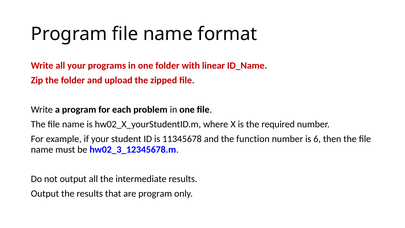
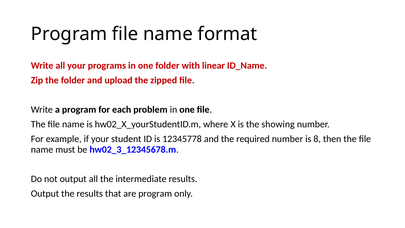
required: required -> showing (278, 124)
11345678: 11345678 -> 12345778 (182, 139)
function: function -> required (253, 139)
6: 6 -> 8 (317, 139)
